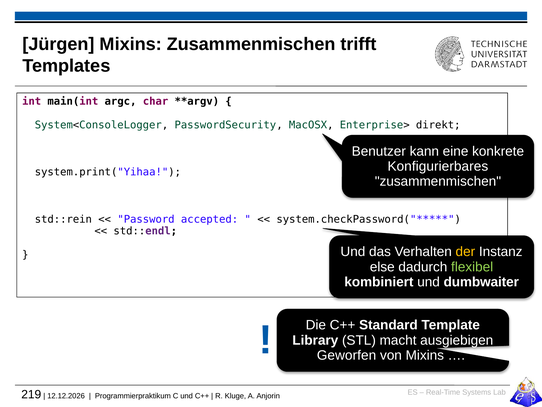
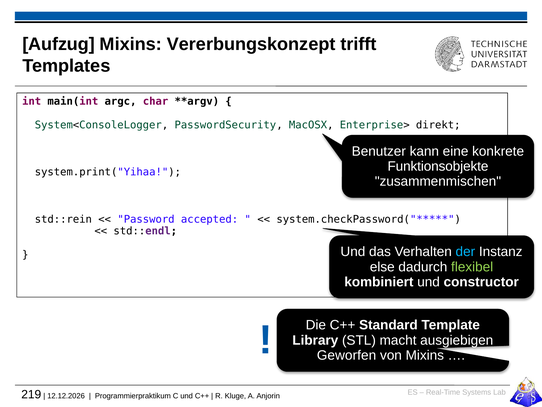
Jürgen: Jürgen -> Aufzug (59, 44)
Mixins Zusammenmischen: Zusammenmischen -> Vererbungskonzept (251, 44)
Konfigurierbares: Konfigurierbares -> Funktionsobjekte (438, 166)
der colour: yellow -> light blue (465, 251)
dumbwaiter: dumbwaiter -> constructor (481, 282)
